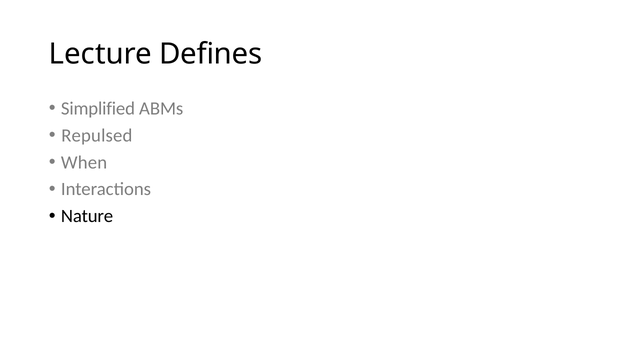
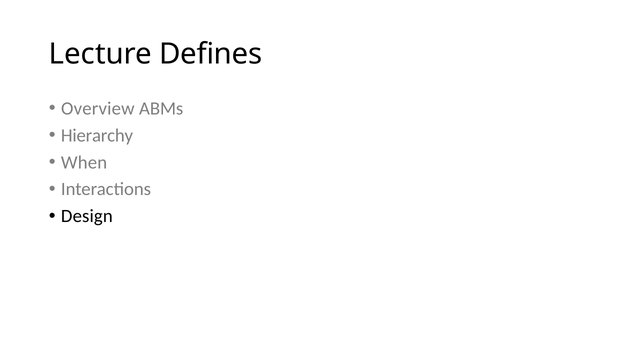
Simplified: Simplified -> Overview (98, 109)
Repulsed: Repulsed -> Hierarchy (97, 135)
Nature: Nature -> Design (87, 216)
